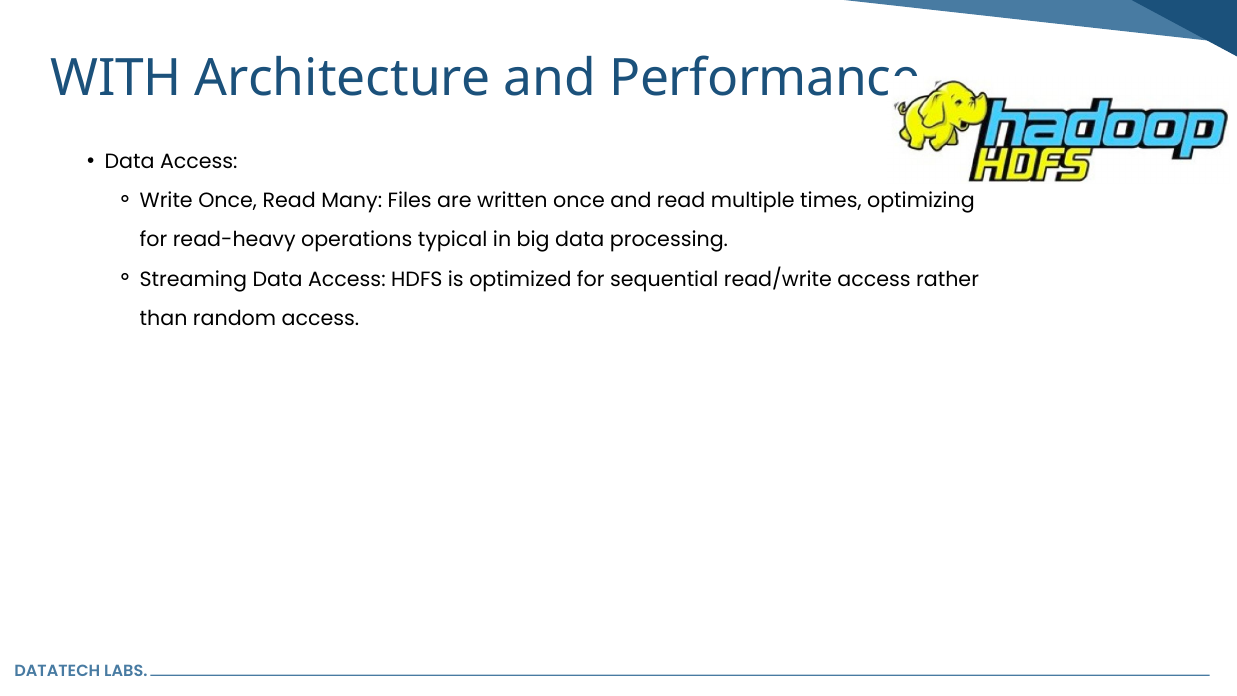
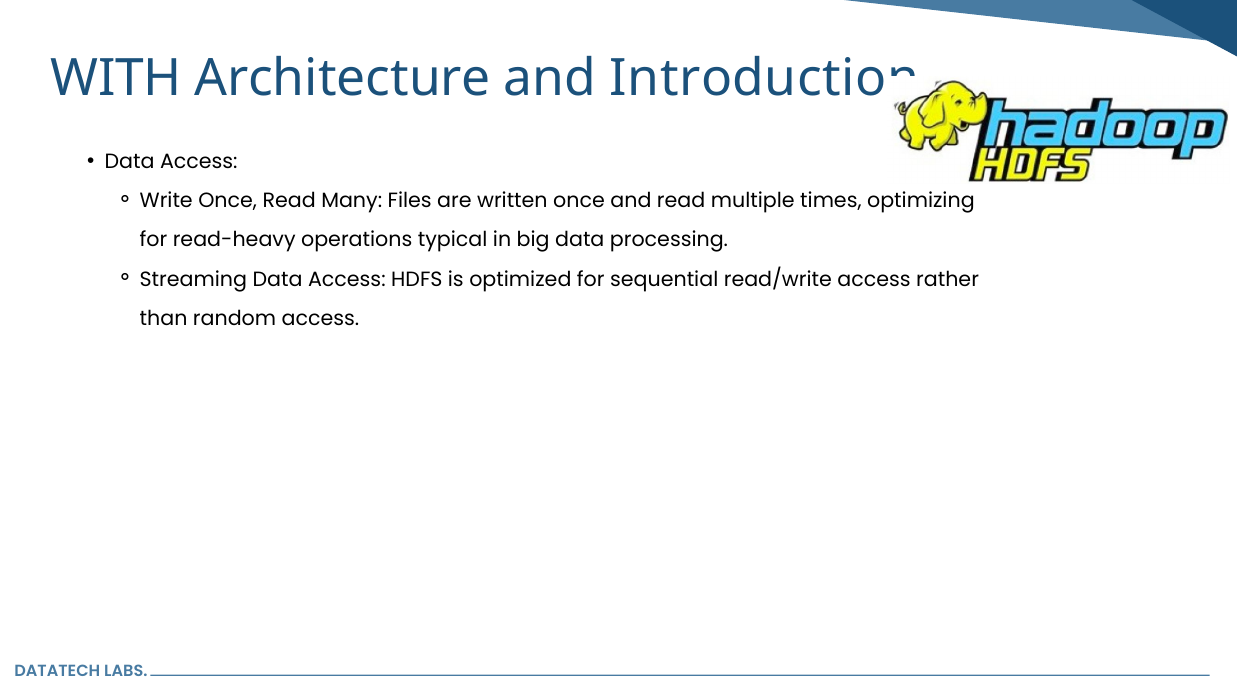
Performance: Performance -> Introduction (764, 78)
